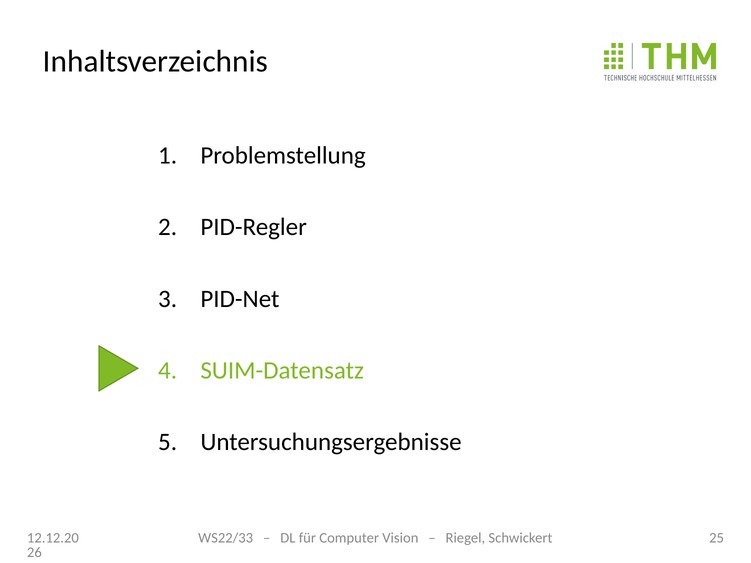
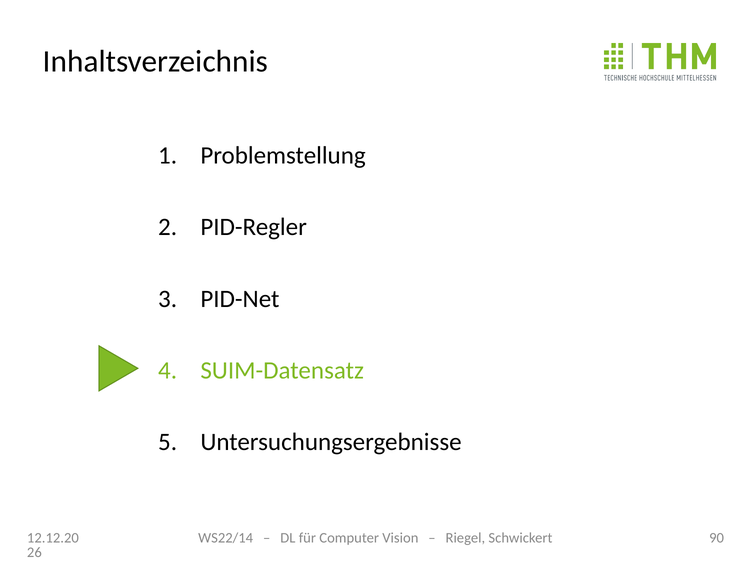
WS22/33: WS22/33 -> WS22/14 (226, 538)
25: 25 -> 90 (717, 538)
